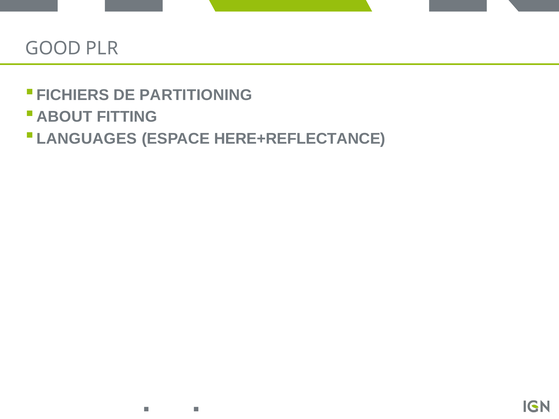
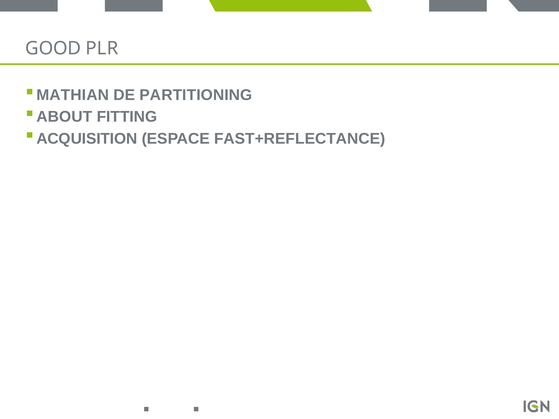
FICHIERS: FICHIERS -> MATHIAN (73, 95)
LANGUAGES: LANGUAGES -> ACQUISITION (87, 139)
HERE+REFLECTANCE: HERE+REFLECTANCE -> FAST+REFLECTANCE (300, 139)
